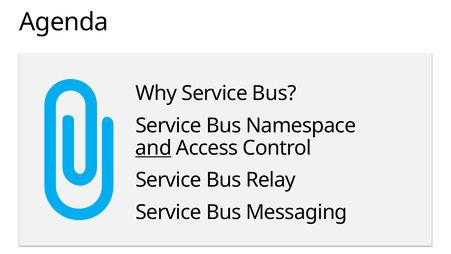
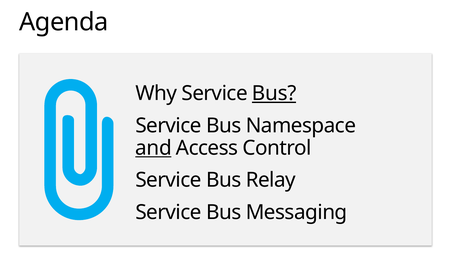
Bus underline: none -> present (274, 93)
